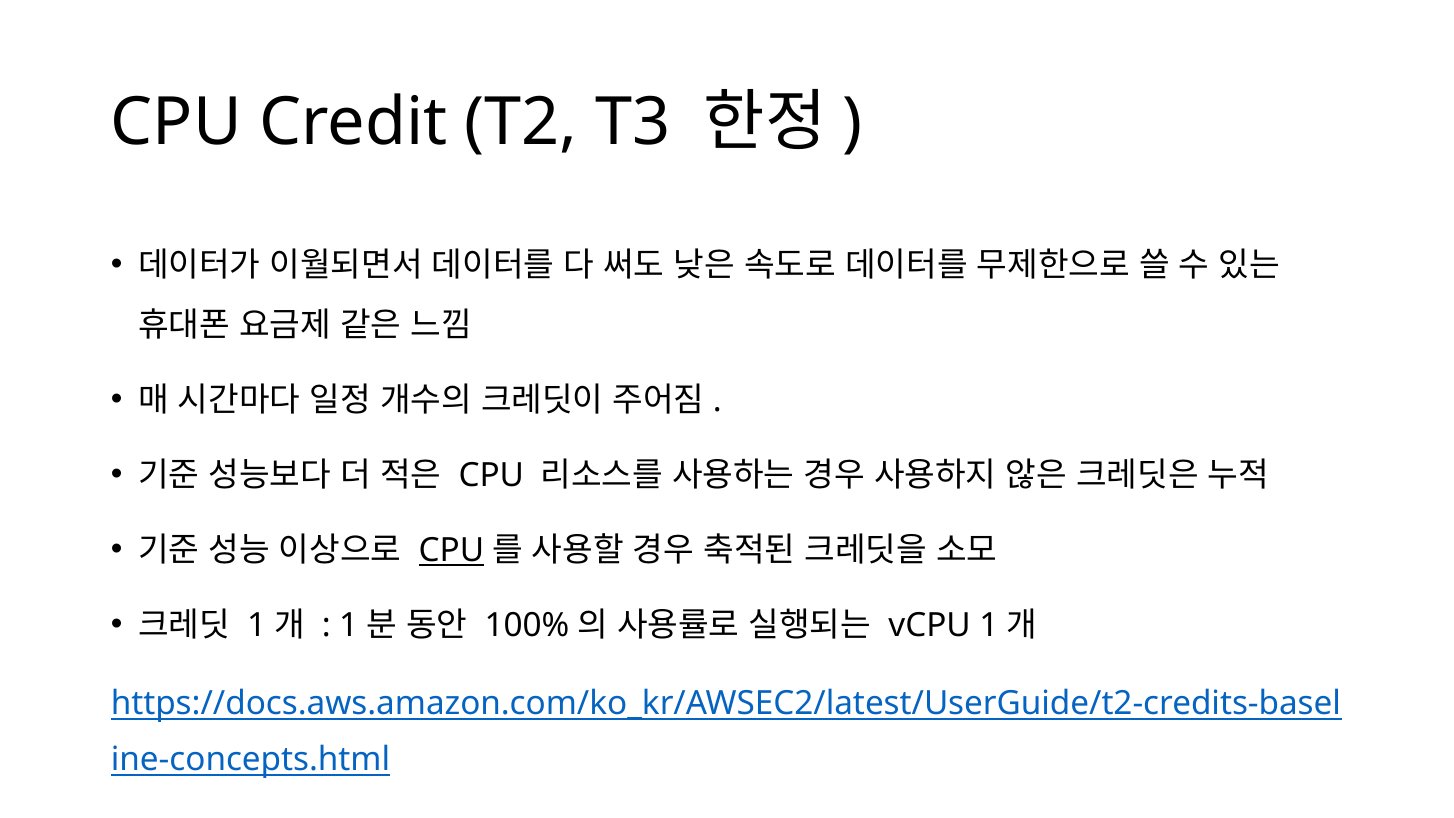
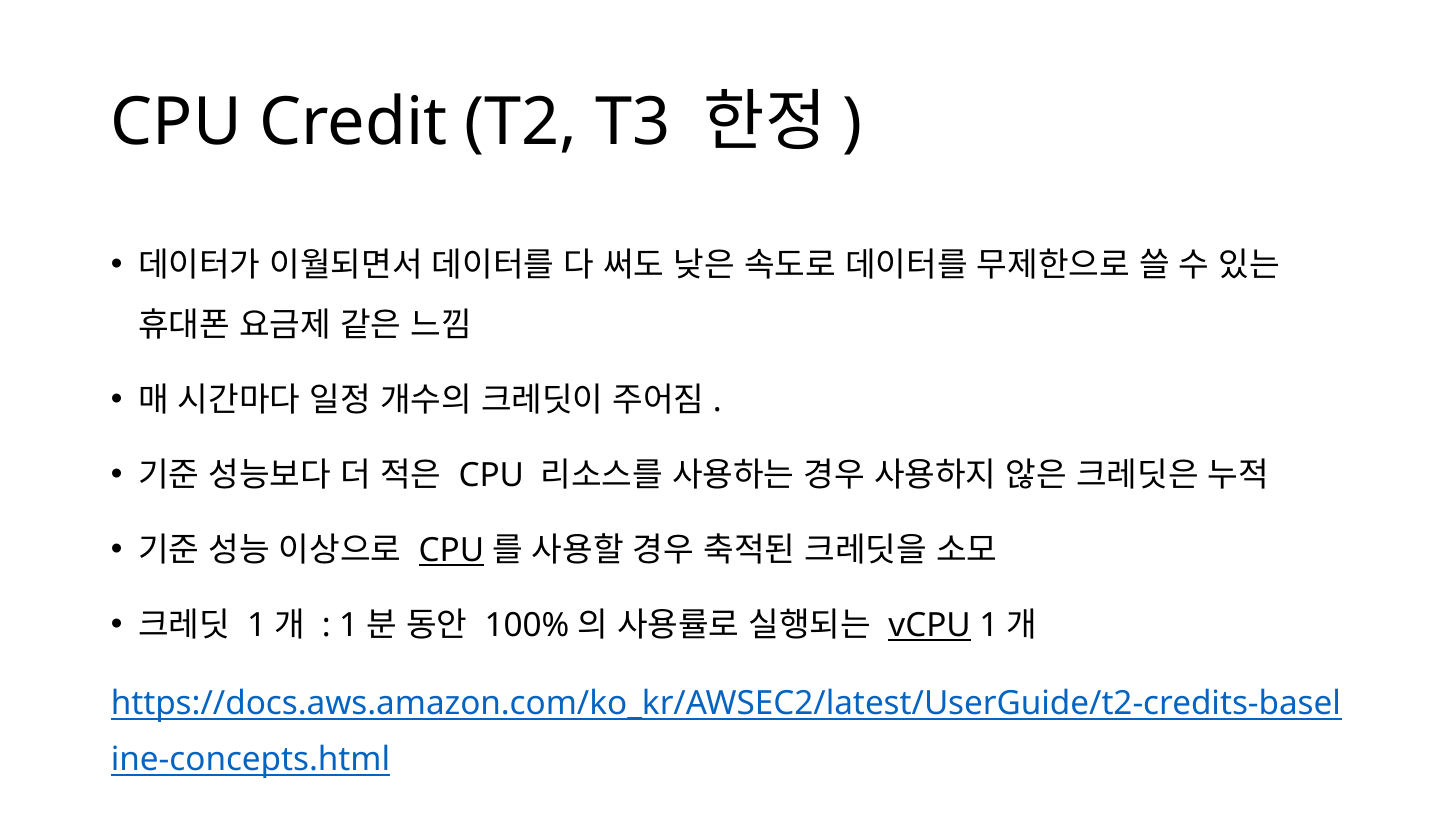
vCPU underline: none -> present (930, 626)
